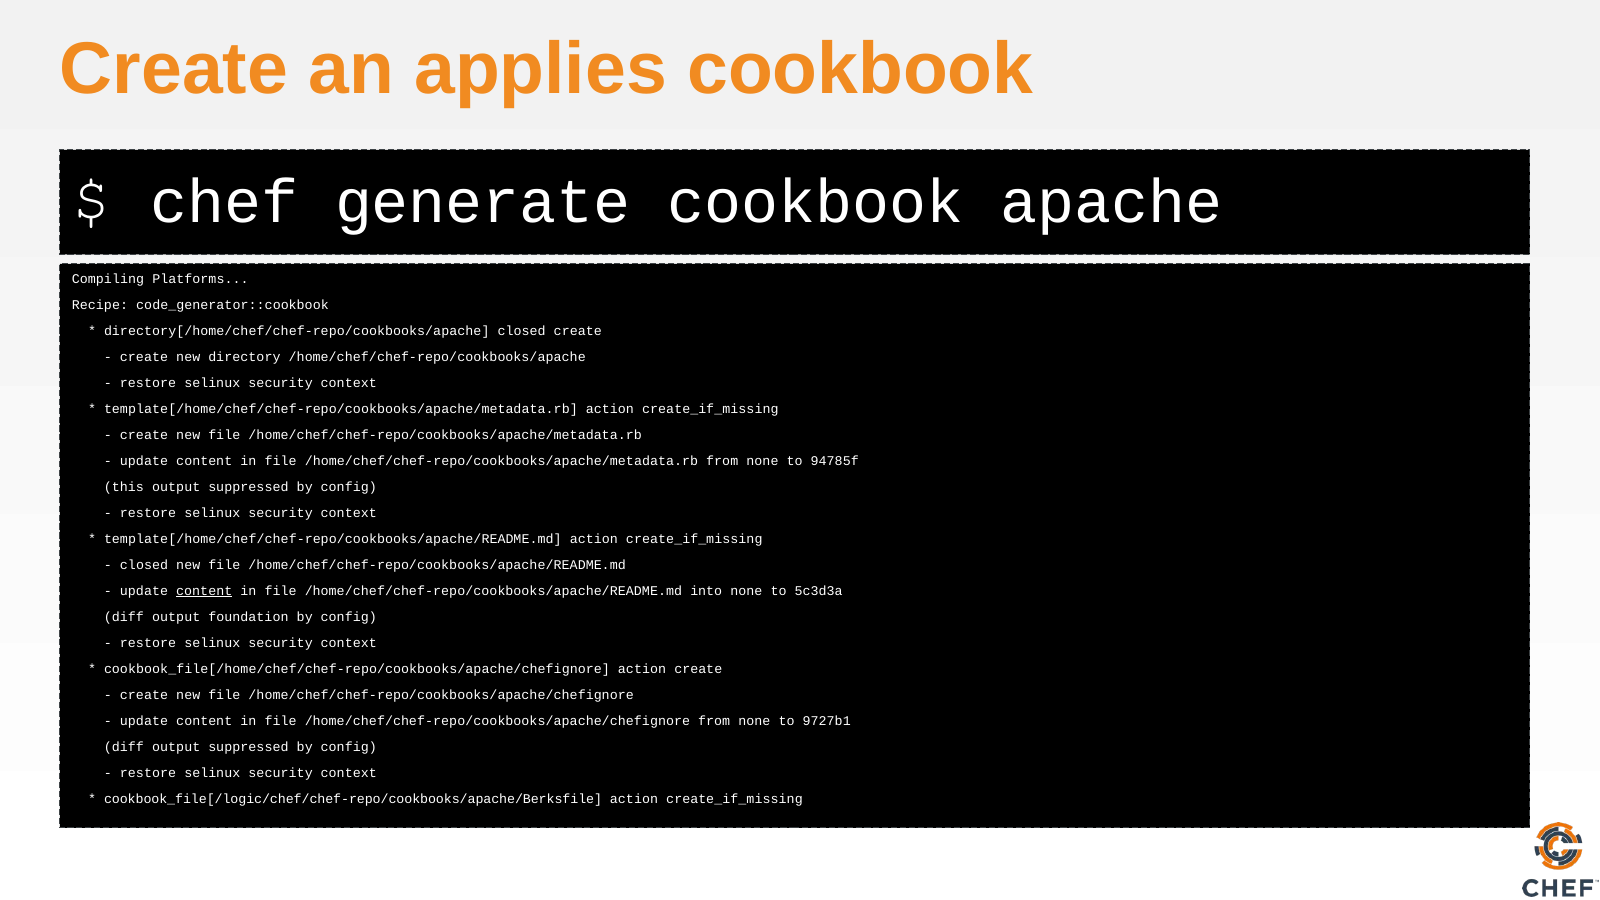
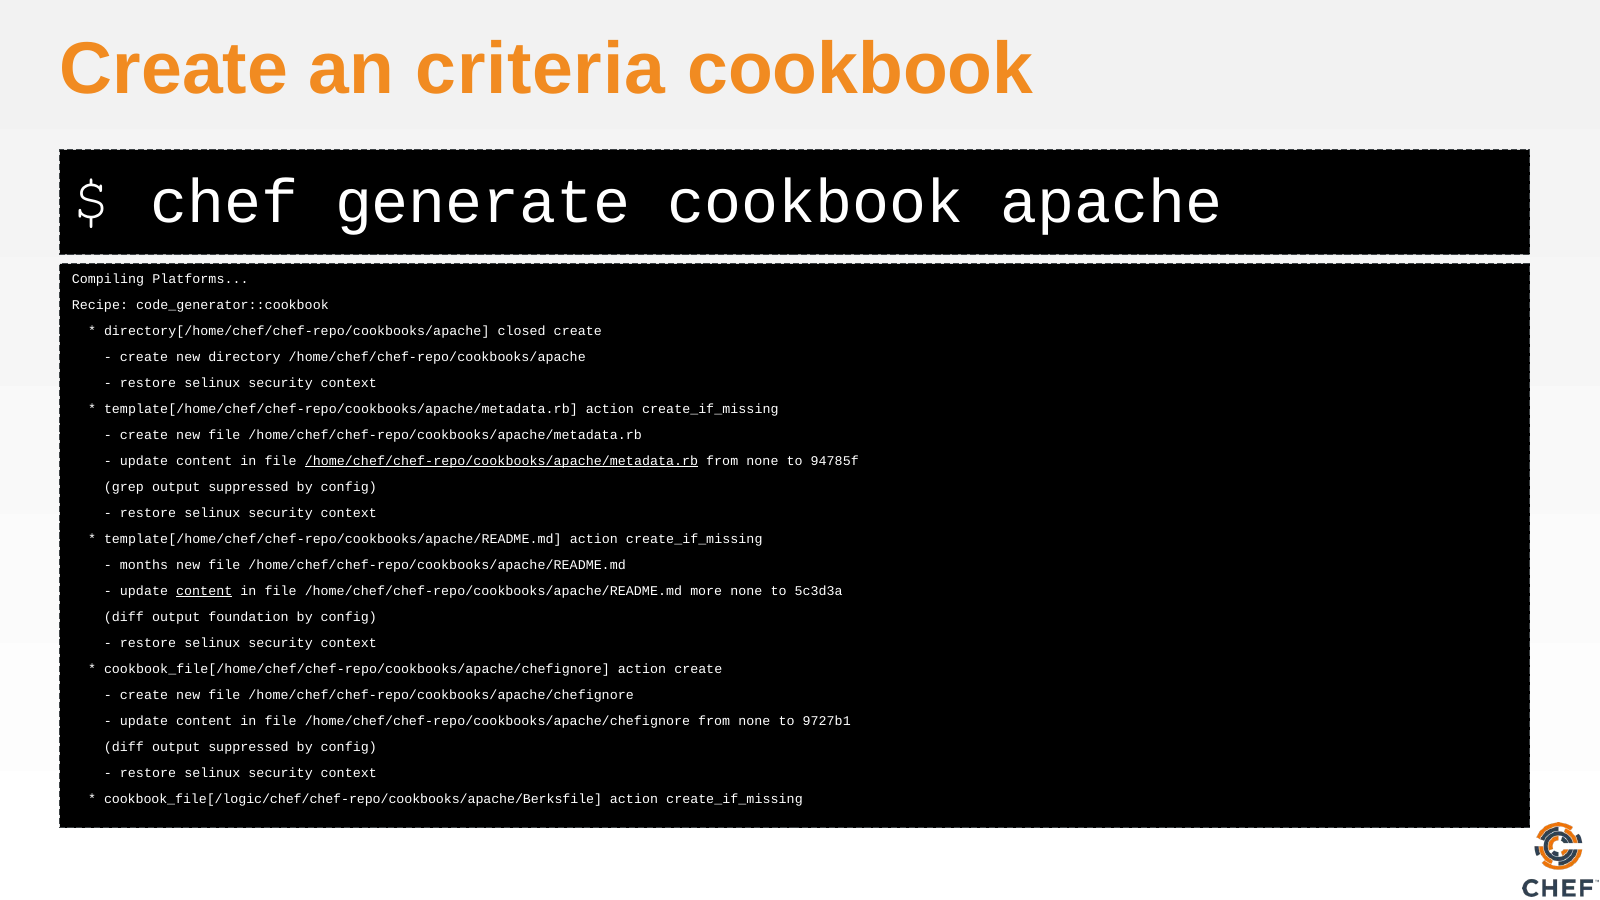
applies: applies -> criteria (540, 69)
/home/chef/chef-repo/cookbooks/apache/metadata.rb underline: none -> present (501, 461)
this: this -> grep (124, 487)
closed: closed -> months (144, 565)
into: into -> more (706, 591)
